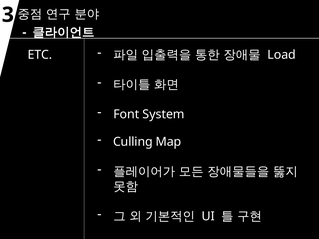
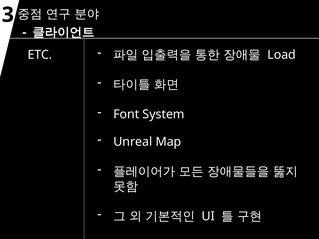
Culling: Culling -> Unreal (133, 142)
